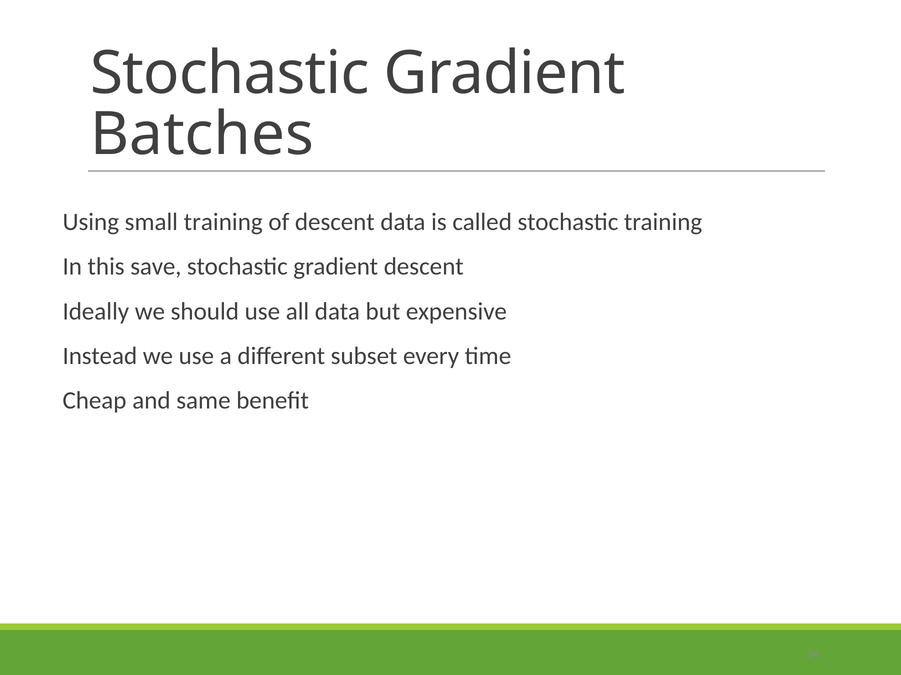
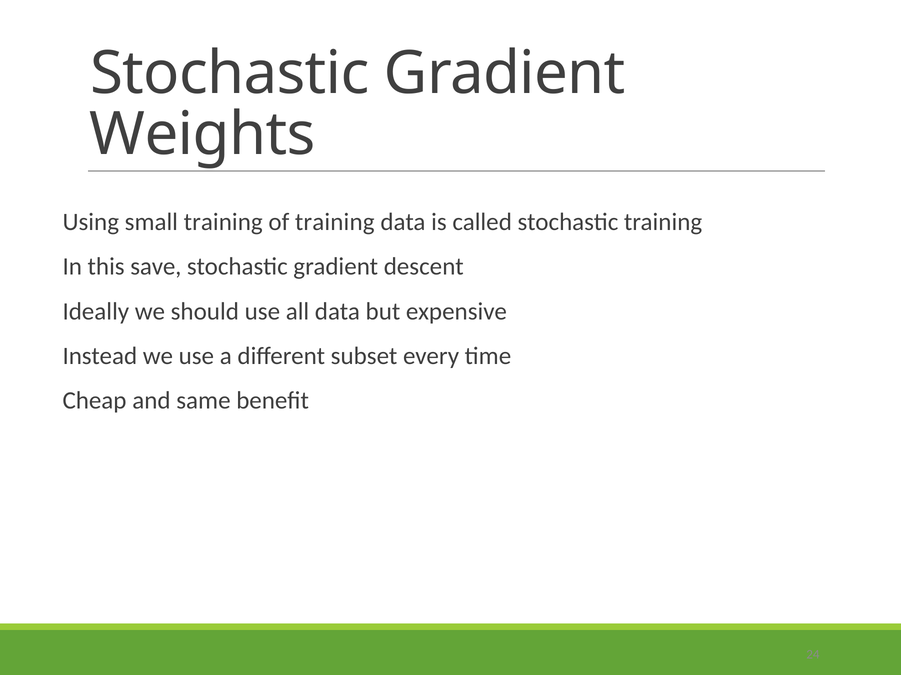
Batches: Batches -> Weights (202, 135)
of descent: descent -> training (335, 222)
